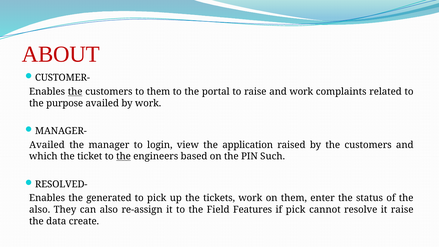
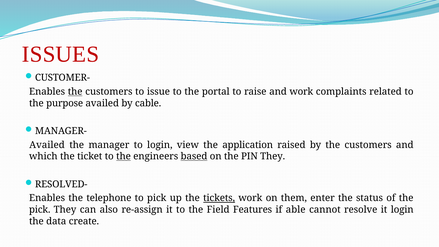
ABOUT: ABOUT -> ISSUES (61, 54)
to them: them -> issue (158, 92)
by work: work -> cable (148, 103)
based underline: none -> present (194, 156)
PIN Such: Such -> They (273, 156)
generated: generated -> telephone (109, 198)
tickets underline: none -> present (219, 198)
also: also -> pick (40, 210)
if pick: pick -> able (296, 210)
it raise: raise -> login (402, 210)
